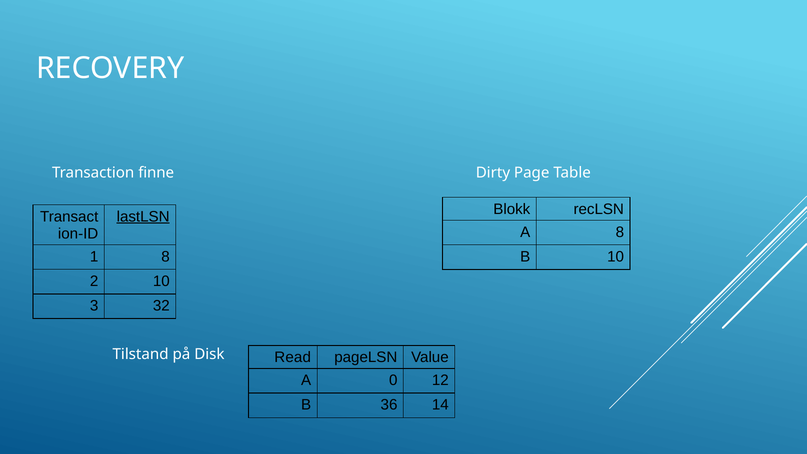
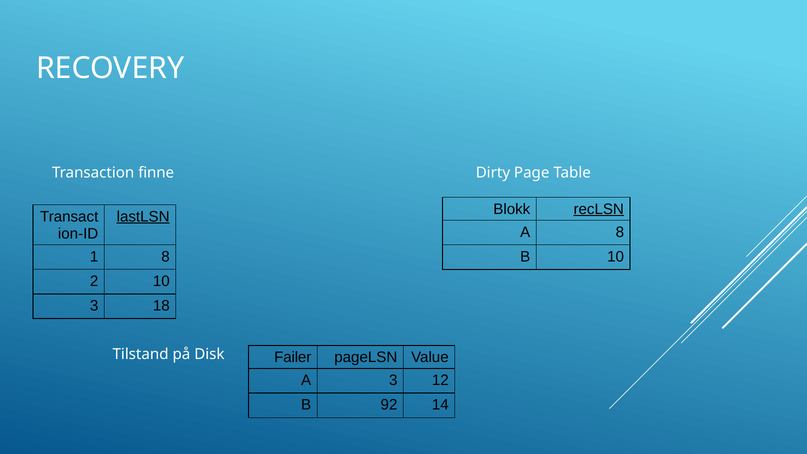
recLSN underline: none -> present (599, 209)
32: 32 -> 18 (161, 306)
Read: Read -> Failer (293, 357)
A 0: 0 -> 3 (393, 380)
36: 36 -> 92 (389, 405)
